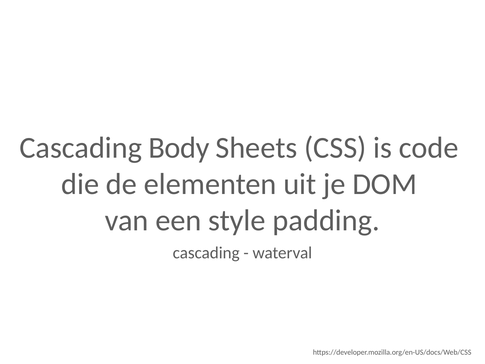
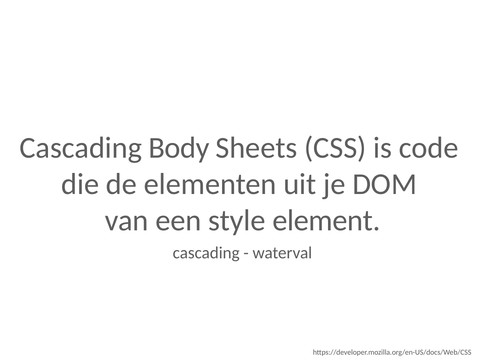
padding: padding -> element (326, 220)
